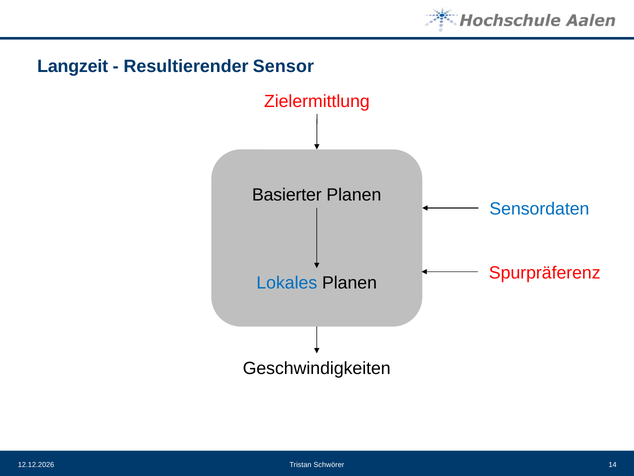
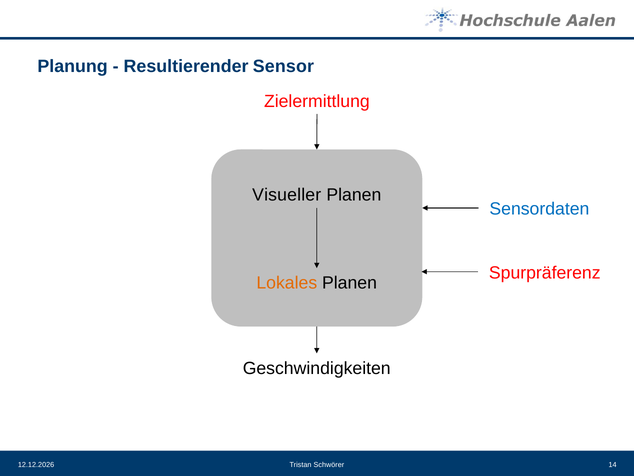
Langzeit: Langzeit -> Planung (73, 67)
Basierter: Basierter -> Visueller (287, 195)
Lokales colour: blue -> orange (287, 283)
